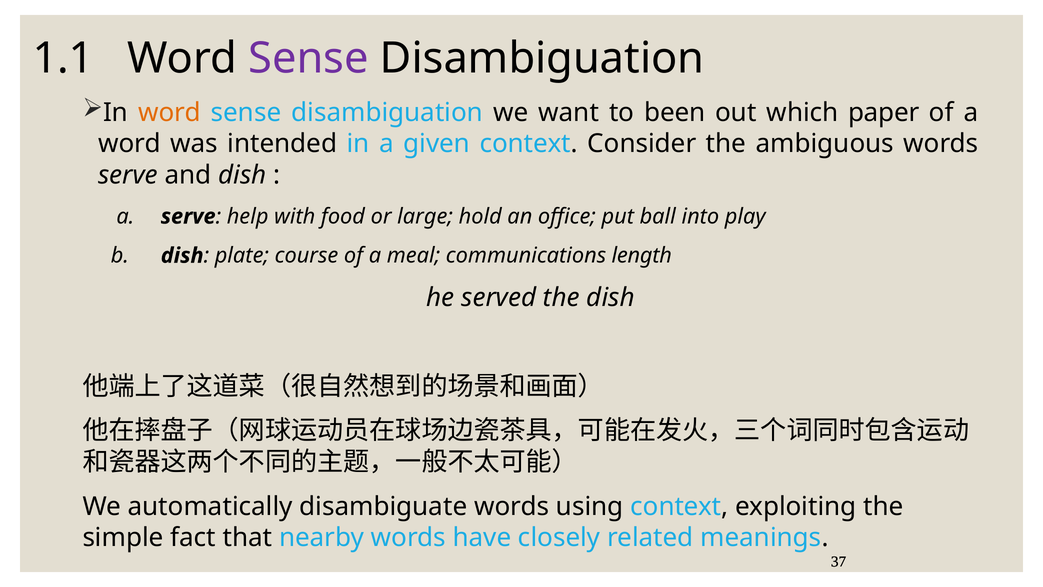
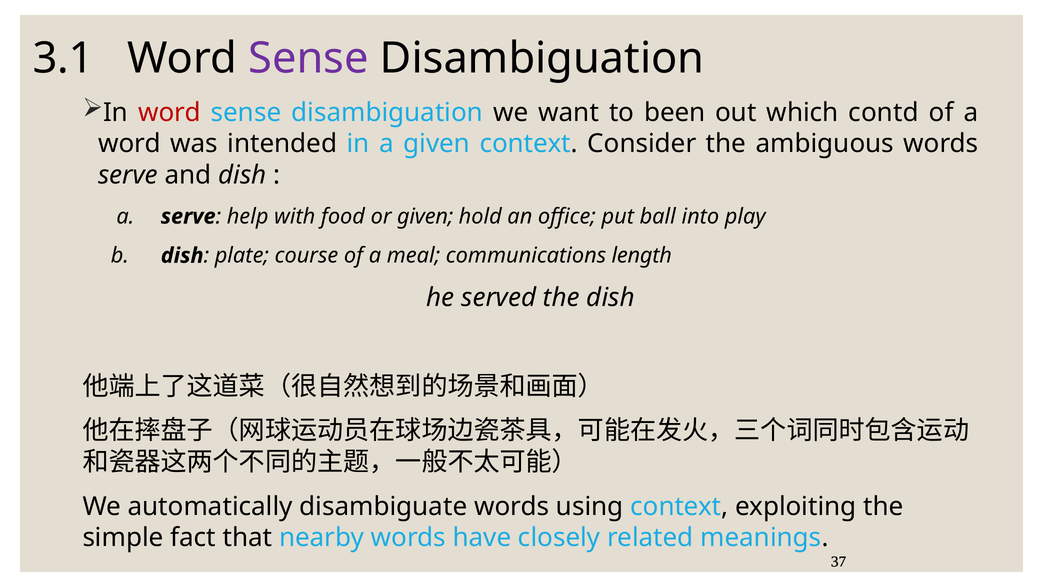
1.1: 1.1 -> 3.1 (63, 58)
word colour: orange -> red (170, 112)
paper: paper -> contd (884, 112)
or large: large -> given (425, 216)
